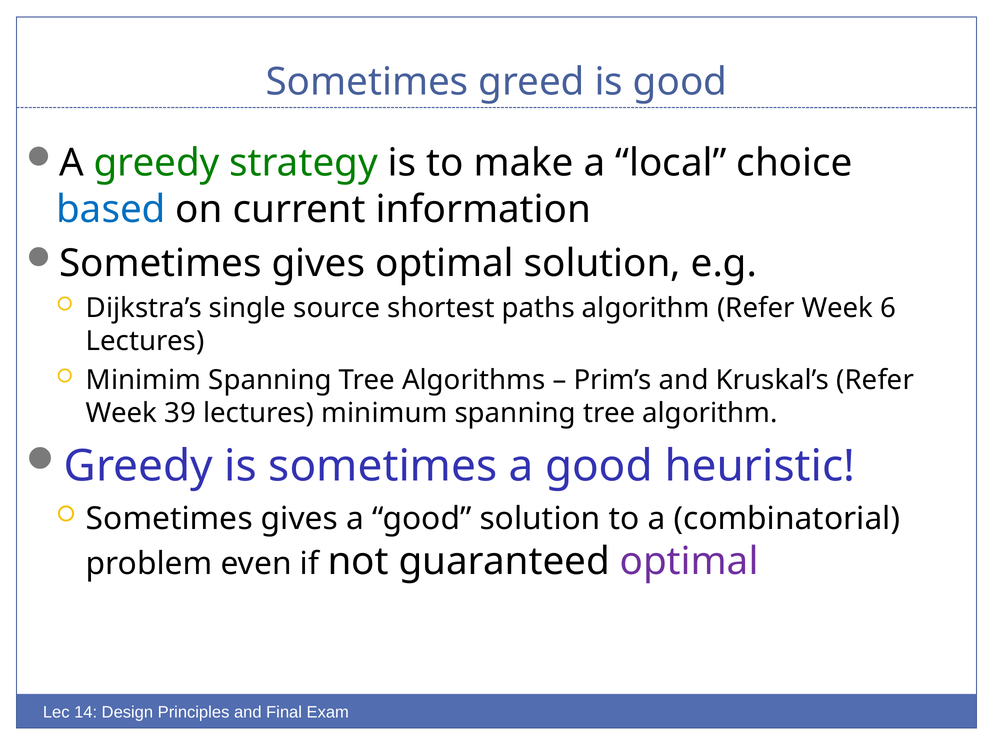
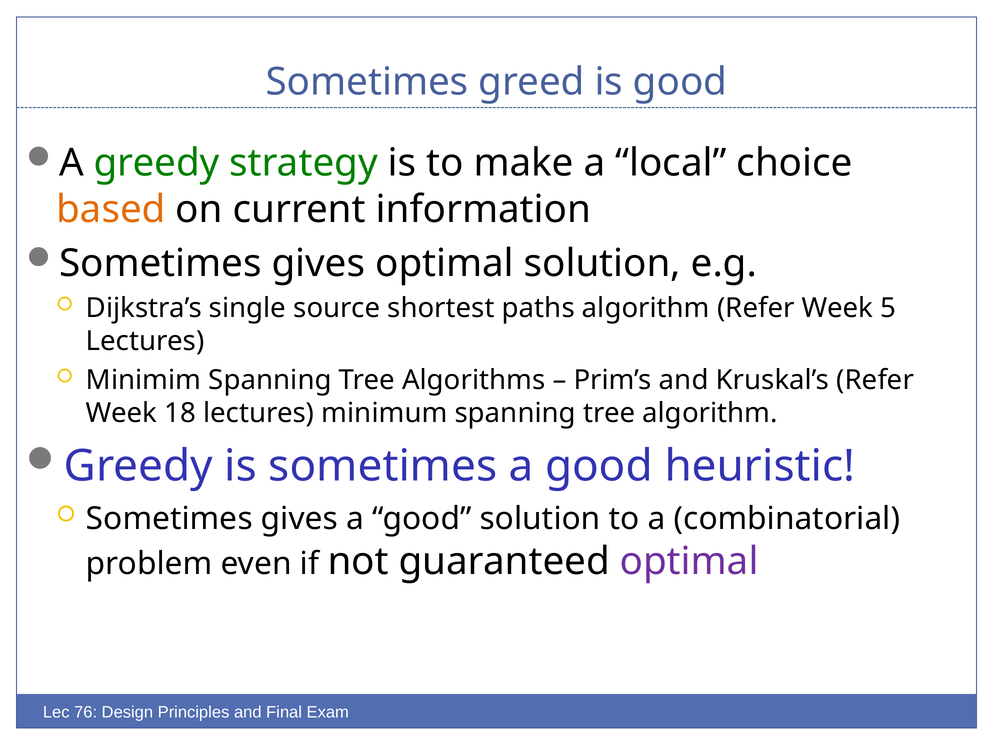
based colour: blue -> orange (111, 210)
6: 6 -> 5 (888, 308)
39: 39 -> 18 (180, 413)
14: 14 -> 76 (86, 713)
